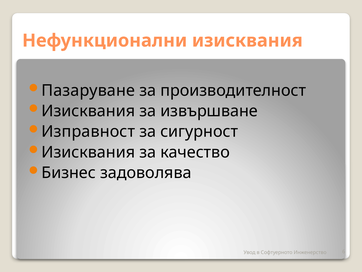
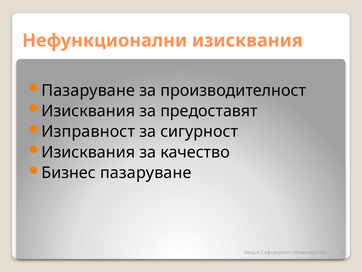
извършване: извършване -> предоставят (209, 111)
Бизнес задоволява: задоволява -> пазаруване (146, 173)
